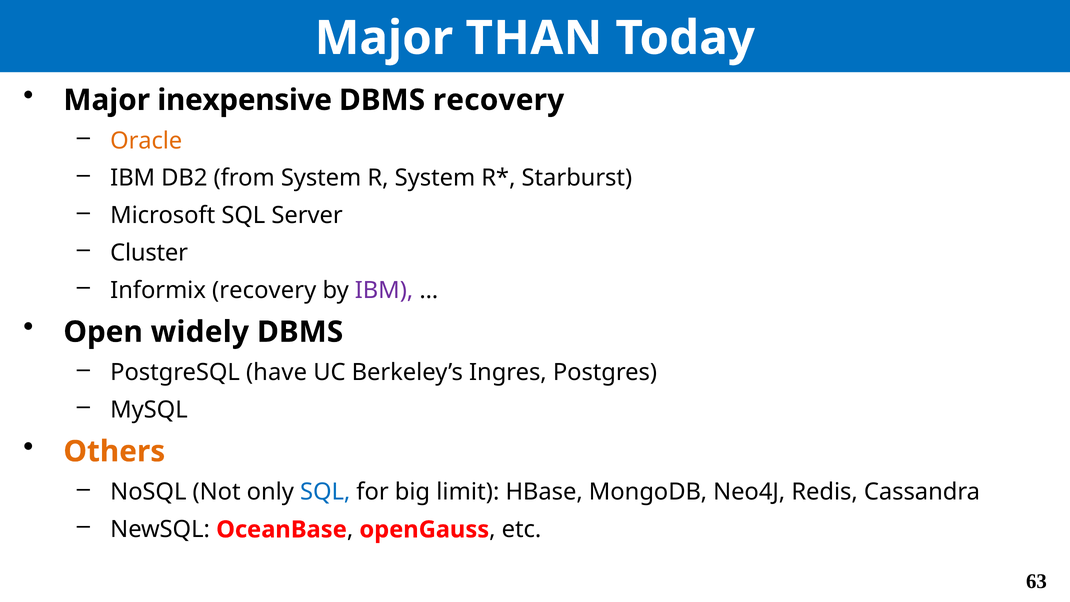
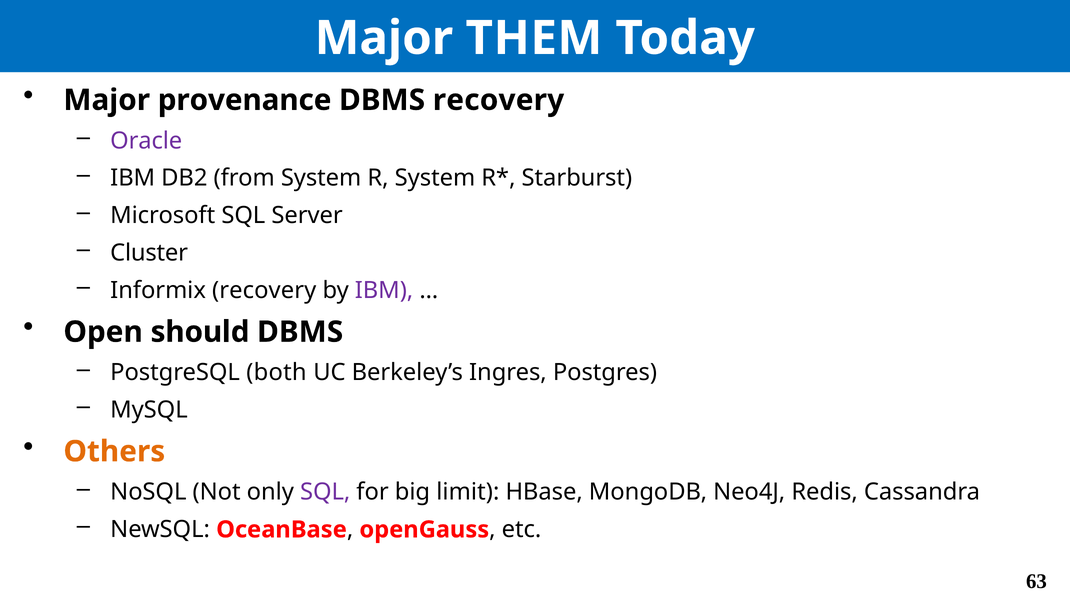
THAN: THAN -> THEM (534, 38)
inexpensive: inexpensive -> provenance (245, 100)
Oracle colour: orange -> purple (146, 141)
widely: widely -> should (200, 332)
have: have -> both (276, 373)
SQL colour: blue -> purple (325, 492)
